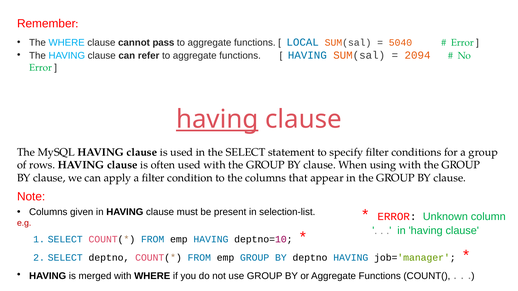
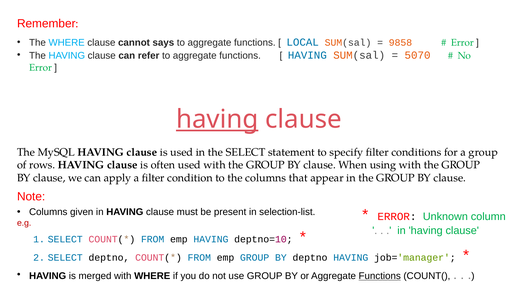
pass: pass -> says (163, 43)
5040: 5040 -> 9858 (400, 43)
2094: 2094 -> 5070 (418, 55)
Functions underline: none -> present (380, 276)
